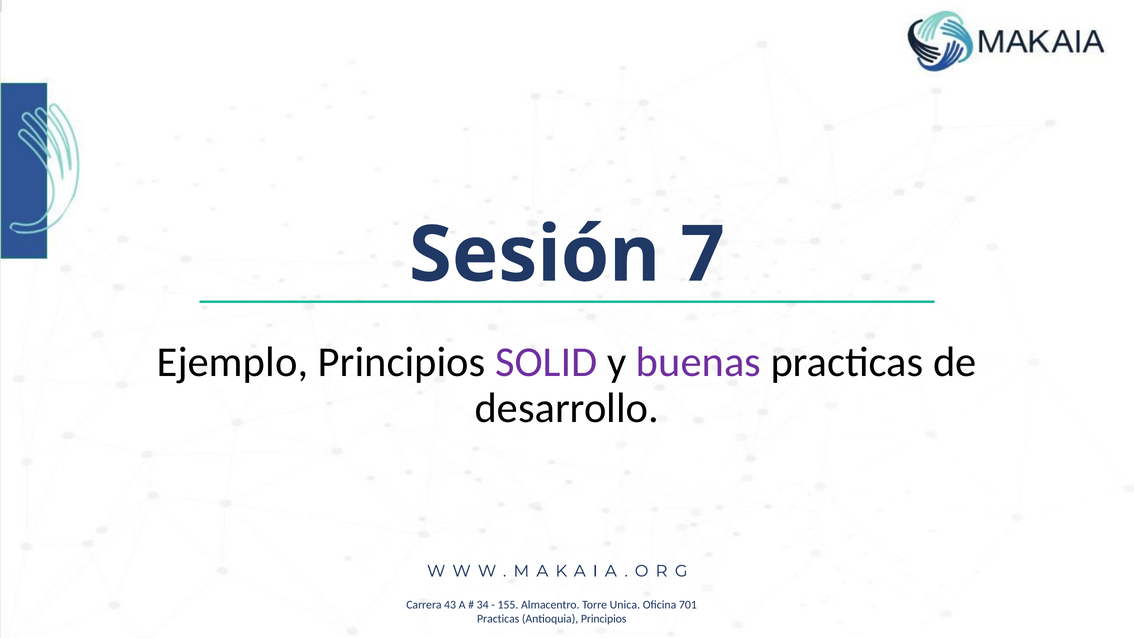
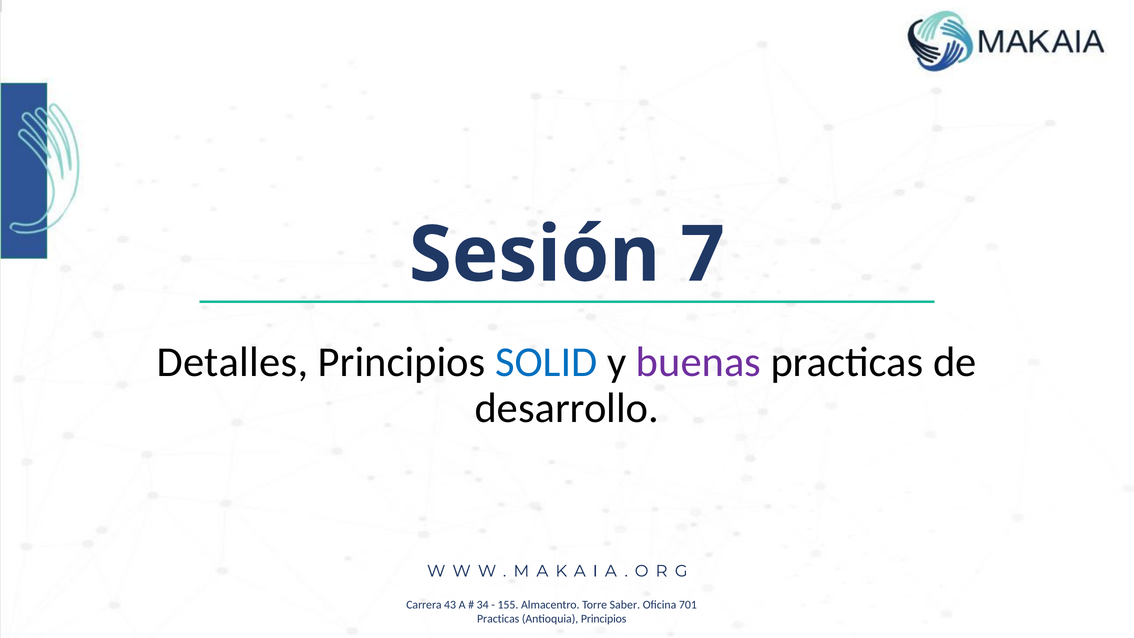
Ejemplo: Ejemplo -> Detalles (232, 362)
SOLID colour: purple -> blue (546, 362)
Unica: Unica -> Saber (625, 605)
